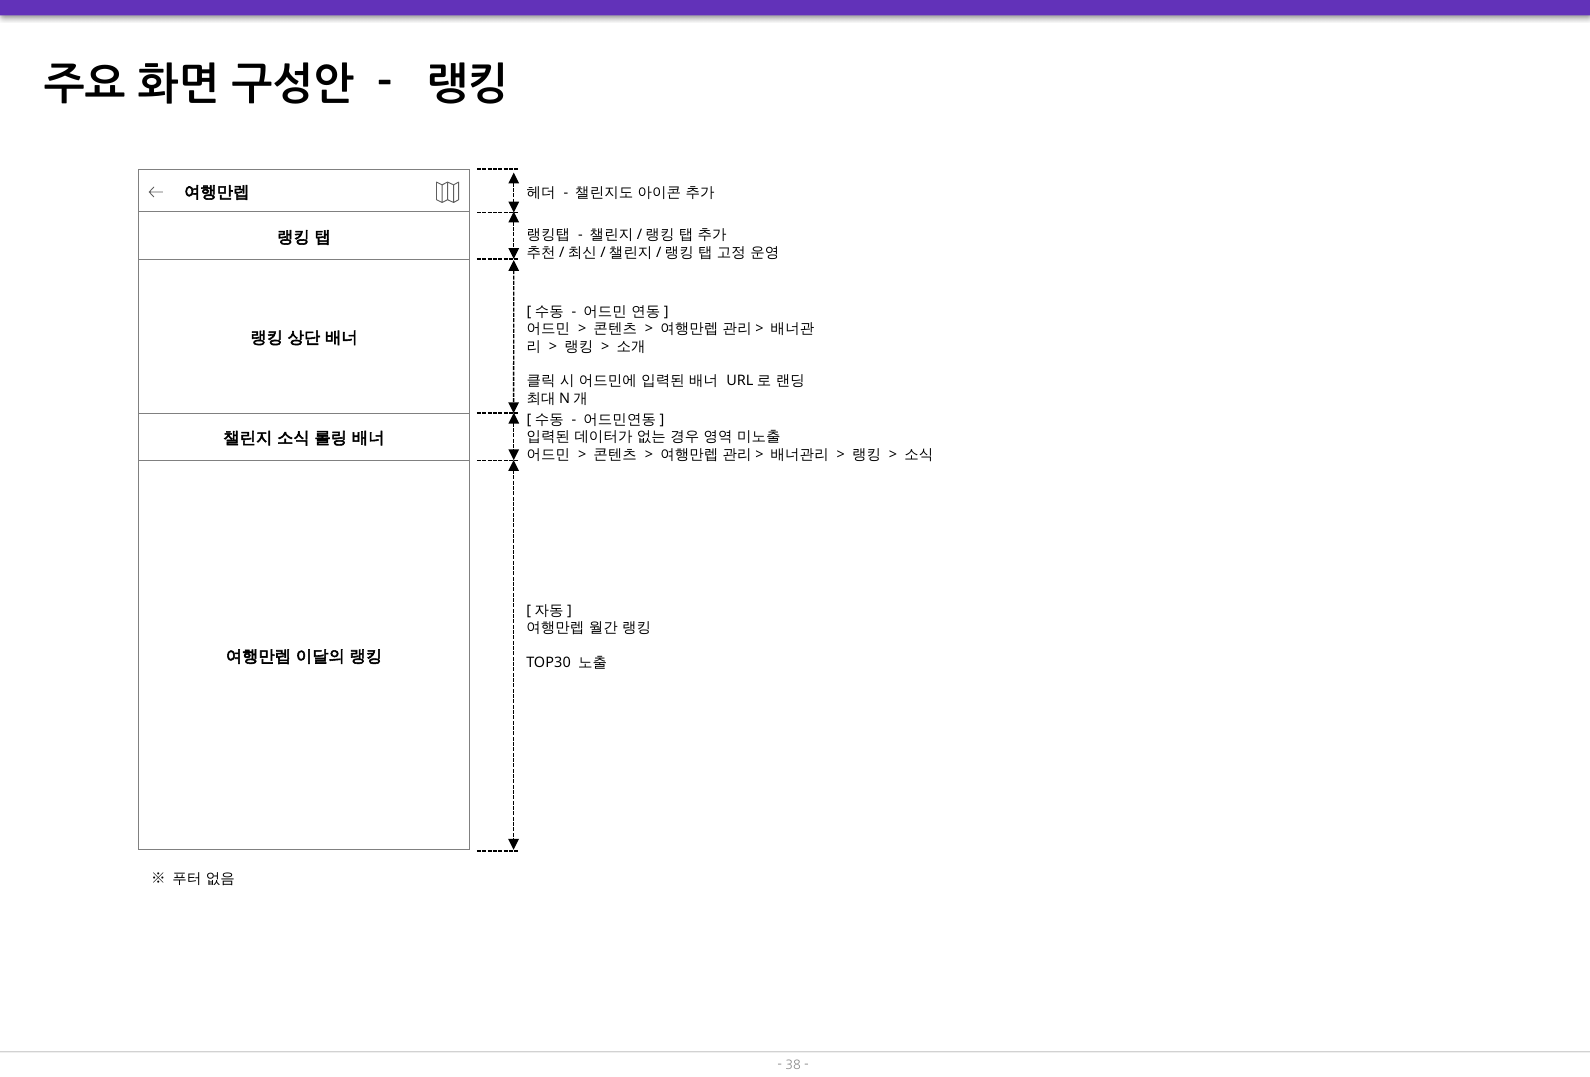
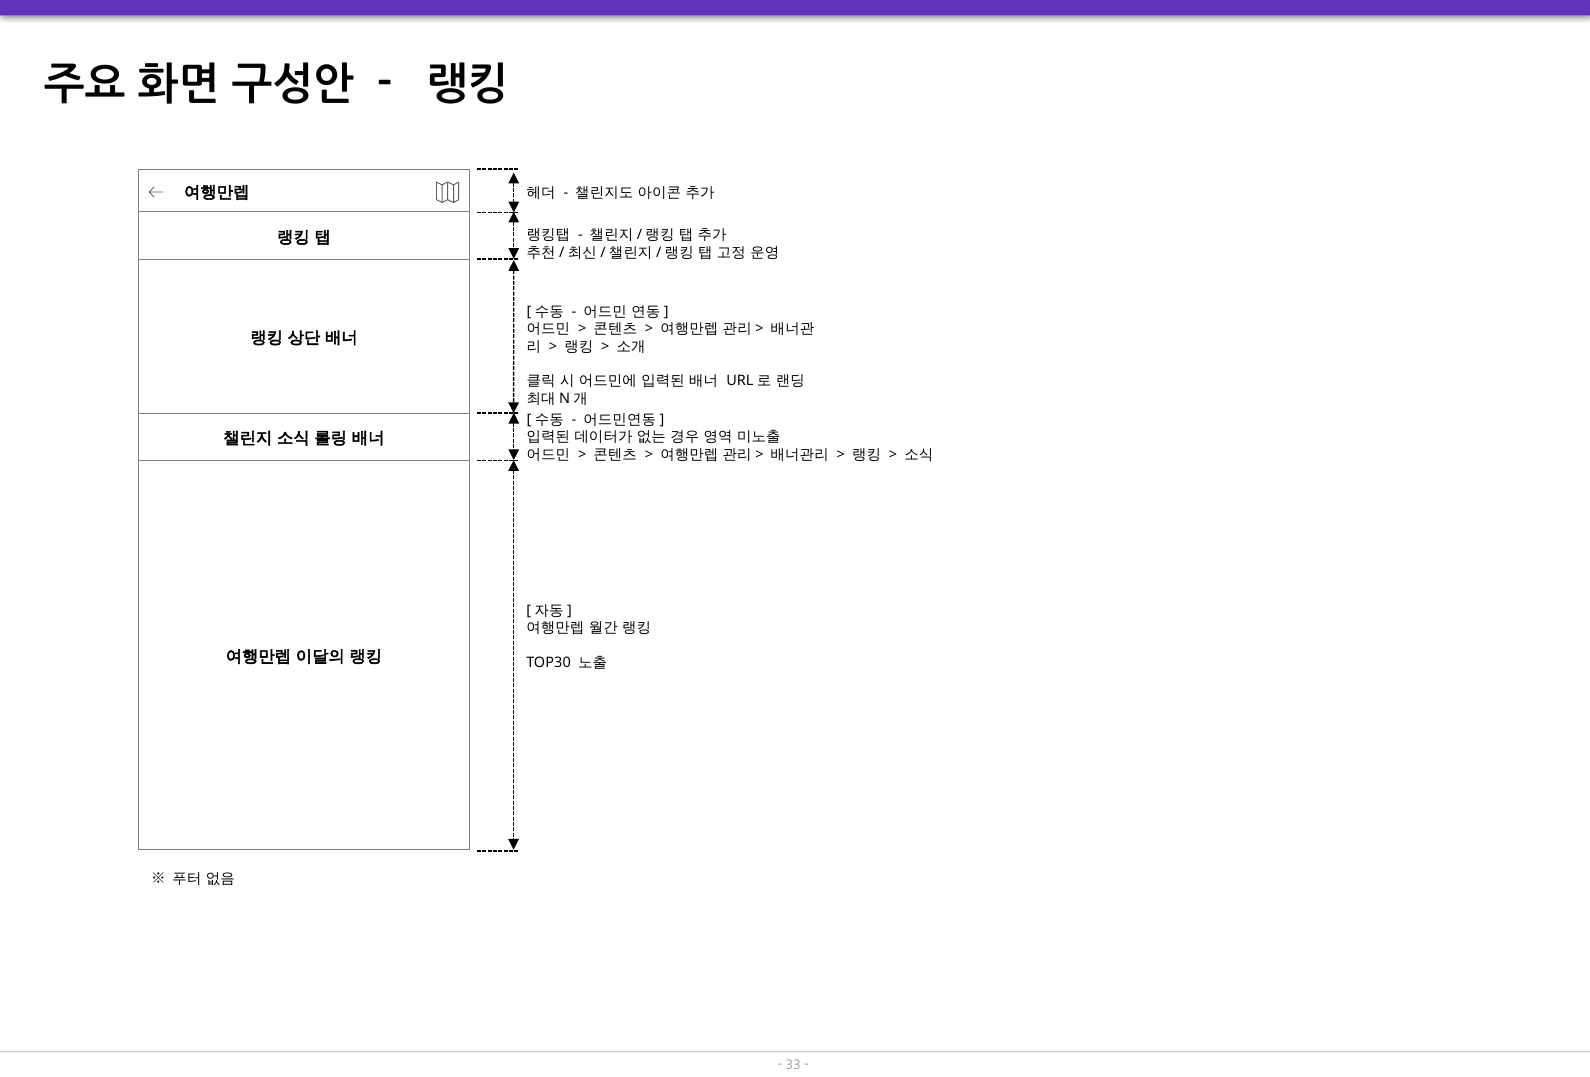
38: 38 -> 33 (793, 1065)
